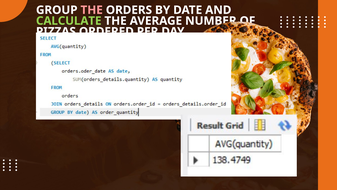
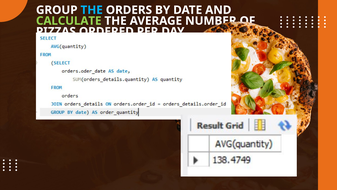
THE colour: pink -> light blue (92, 10)
